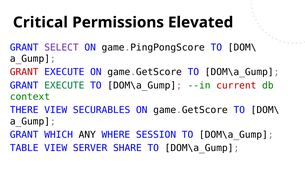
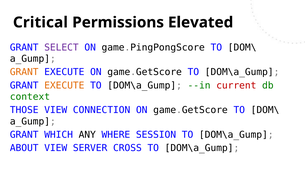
GRANT colour: red -> orange (24, 72)
EXECUTE colour: green -> orange (64, 86)
THERE: THERE -> THOSE (24, 110)
SECURABLES: SECURABLES -> CONNECTION (102, 110)
TABLE: TABLE -> ABOUT (24, 149)
SHARE: SHARE -> CROSS (127, 149)
